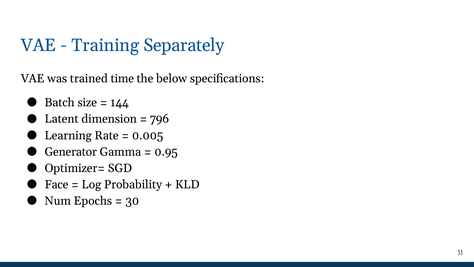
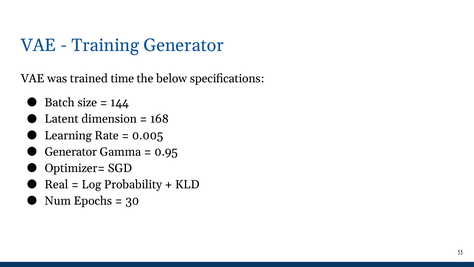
Training Separately: Separately -> Generator (184, 45)
796: 796 -> 168 (159, 119)
Face: Face -> Real (56, 184)
